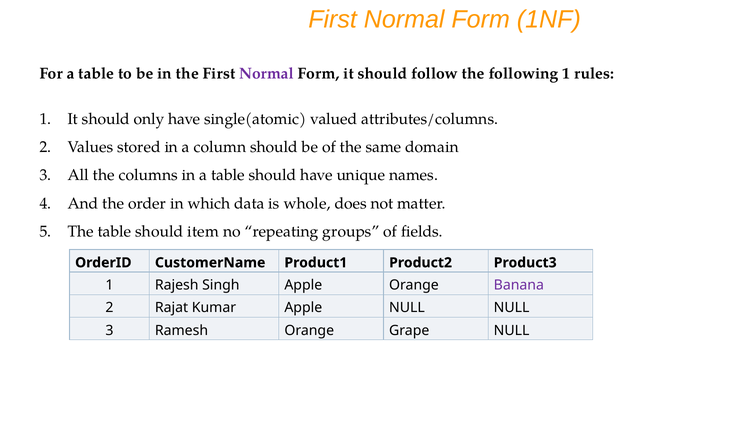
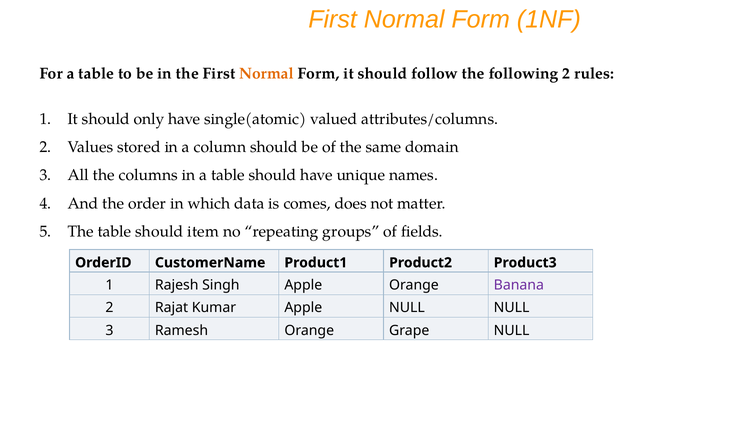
Normal colour: purple -> orange (267, 74)
following 1: 1 -> 2 (566, 74)
whole: whole -> comes (307, 203)
